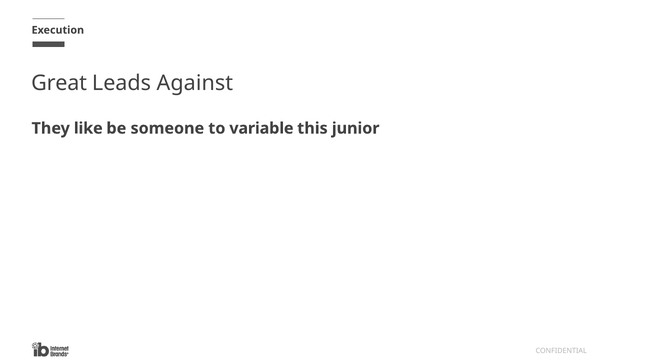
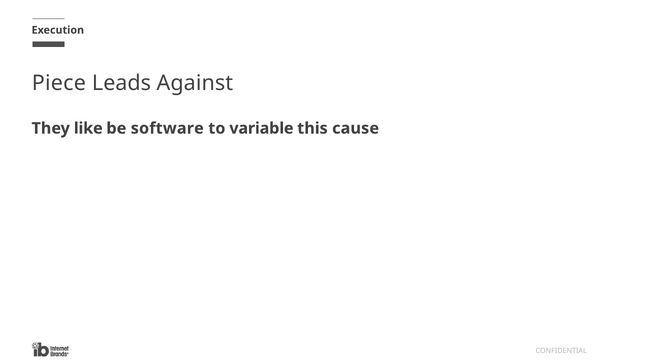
Great: Great -> Piece (59, 83)
someone: someone -> software (167, 128)
junior: junior -> cause (356, 128)
